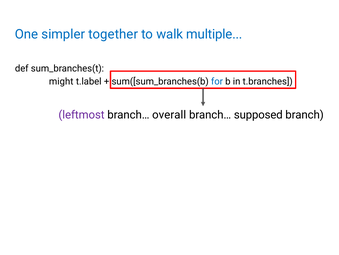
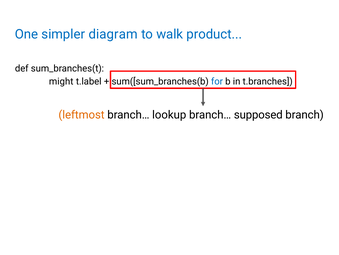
together: together -> diagram (113, 34)
multiple: multiple -> product (214, 34)
leftmost colour: purple -> orange (82, 114)
overall: overall -> lookup (169, 114)
